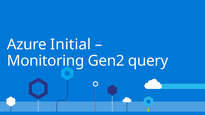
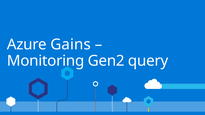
Initial: Initial -> Gains (71, 45)
